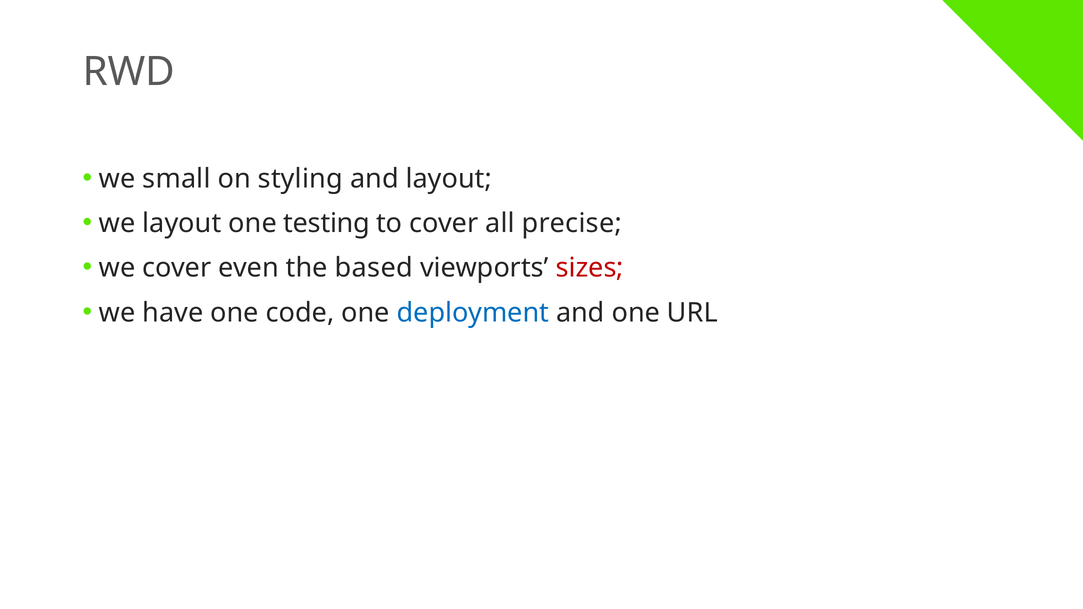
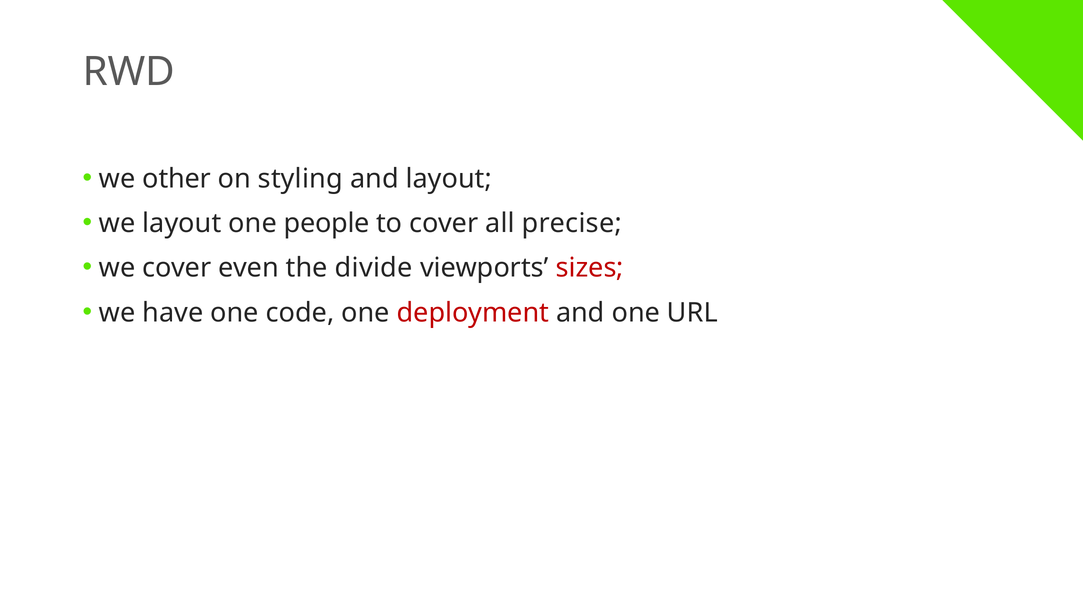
small: small -> other (177, 179)
testing: testing -> people (327, 223)
based: based -> divide (374, 268)
deployment colour: blue -> red (473, 313)
